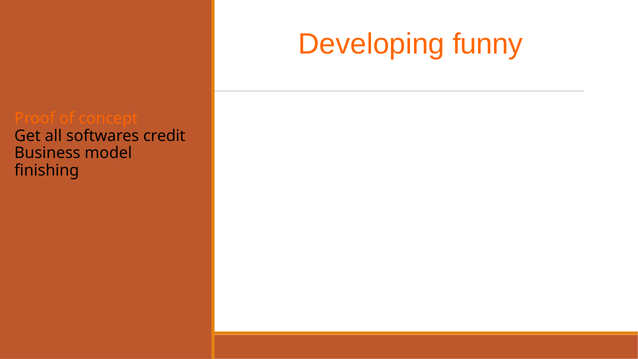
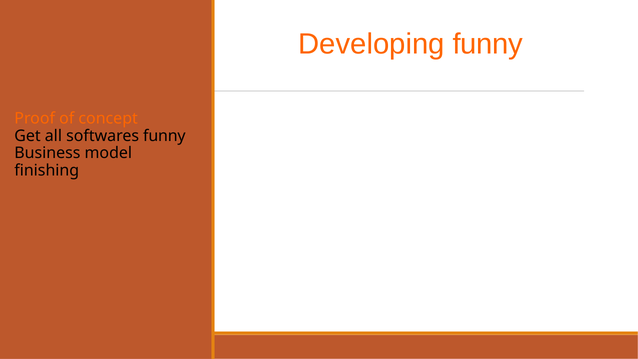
softwares credit: credit -> funny (164, 136)
